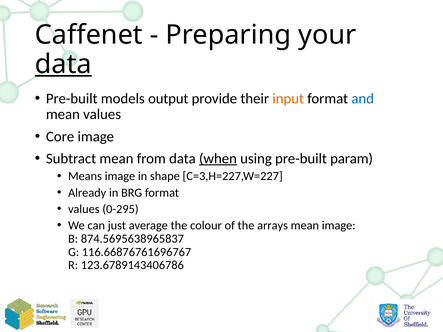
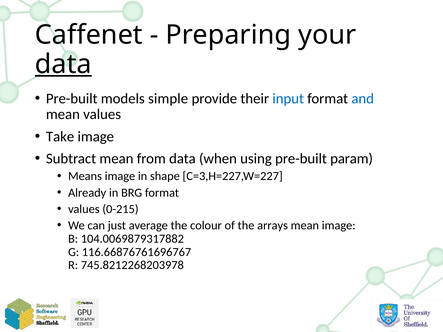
output: output -> simple (168, 99)
input colour: orange -> blue (288, 99)
Core: Core -> Take (60, 137)
when underline: present -> none (218, 159)
0-295: 0-295 -> 0-215 (120, 209)
874.5695638965837: 874.5695638965837 -> 104.0069879317882 (132, 239)
123.6789143406786: 123.6789143406786 -> 745.8212268203978 (132, 265)
